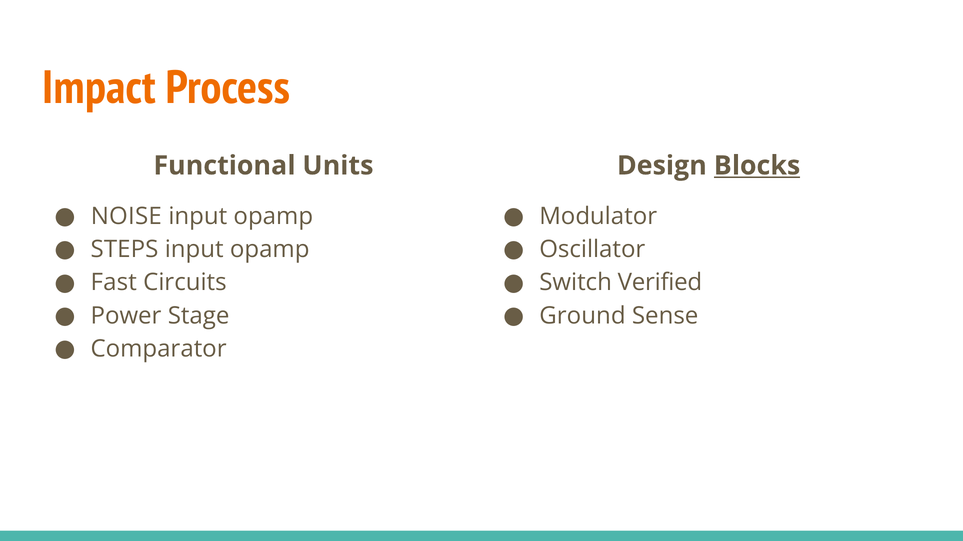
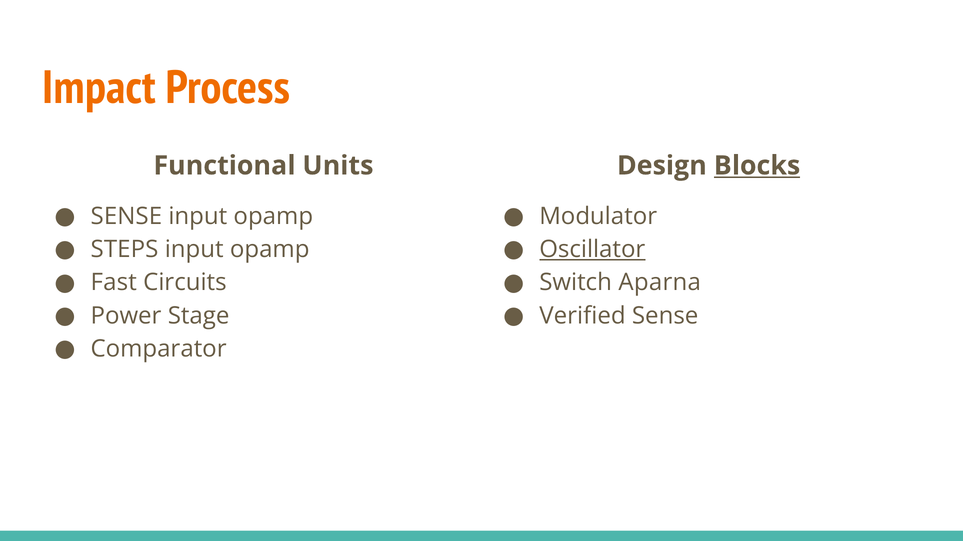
NOISE: NOISE -> SENSE (126, 216)
Oscillator underline: none -> present (592, 250)
Verified: Verified -> Aparna (660, 283)
Ground: Ground -> Verified (582, 316)
